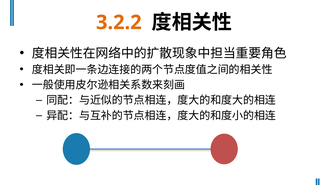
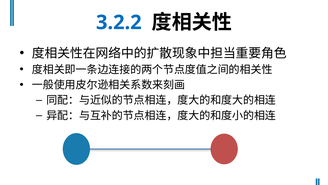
3.2.2 colour: orange -> blue (119, 22)
